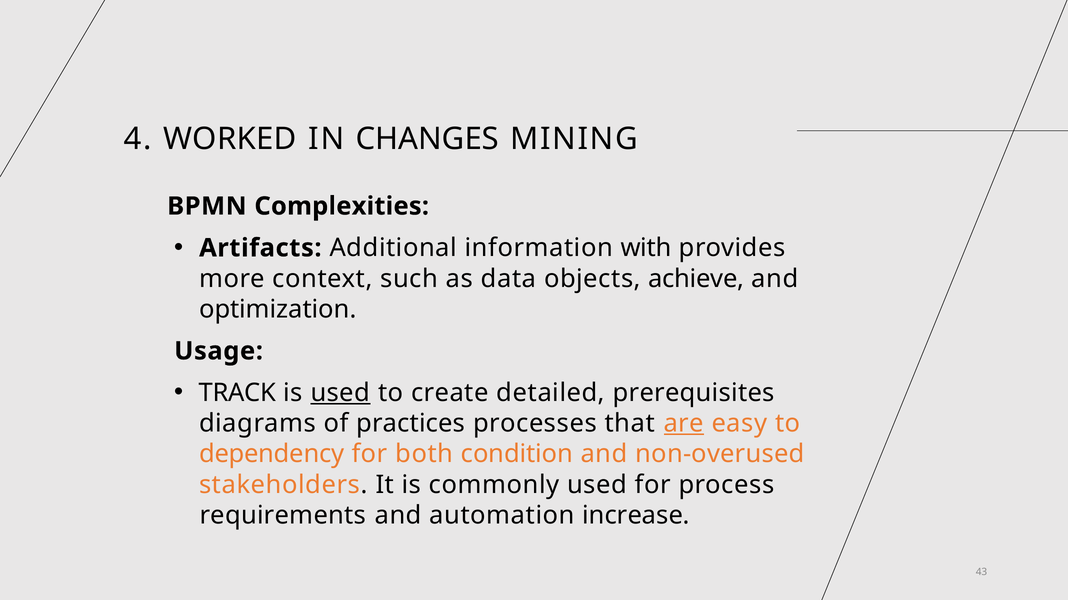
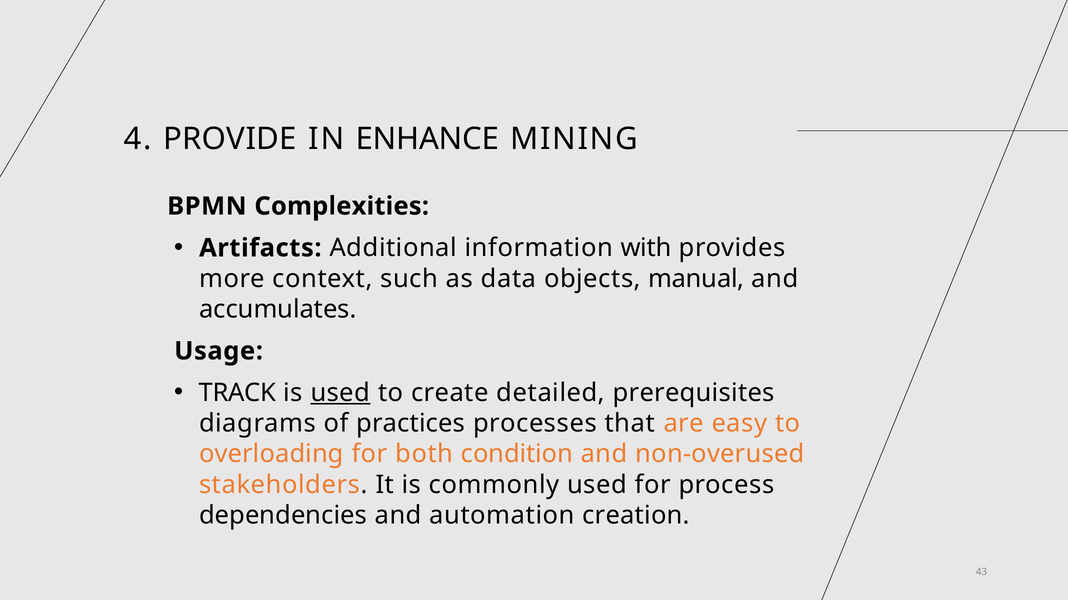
WORKED: WORKED -> PROVIDE (230, 139)
CHANGES: CHANGES -> ENHANCE (427, 139)
achieve: achieve -> manual (696, 279)
optimization: optimization -> accumulates (278, 310)
are underline: present -> none (684, 424)
dependency: dependency -> overloading (271, 455)
requirements: requirements -> dependencies (283, 516)
increase: increase -> creation (636, 516)
